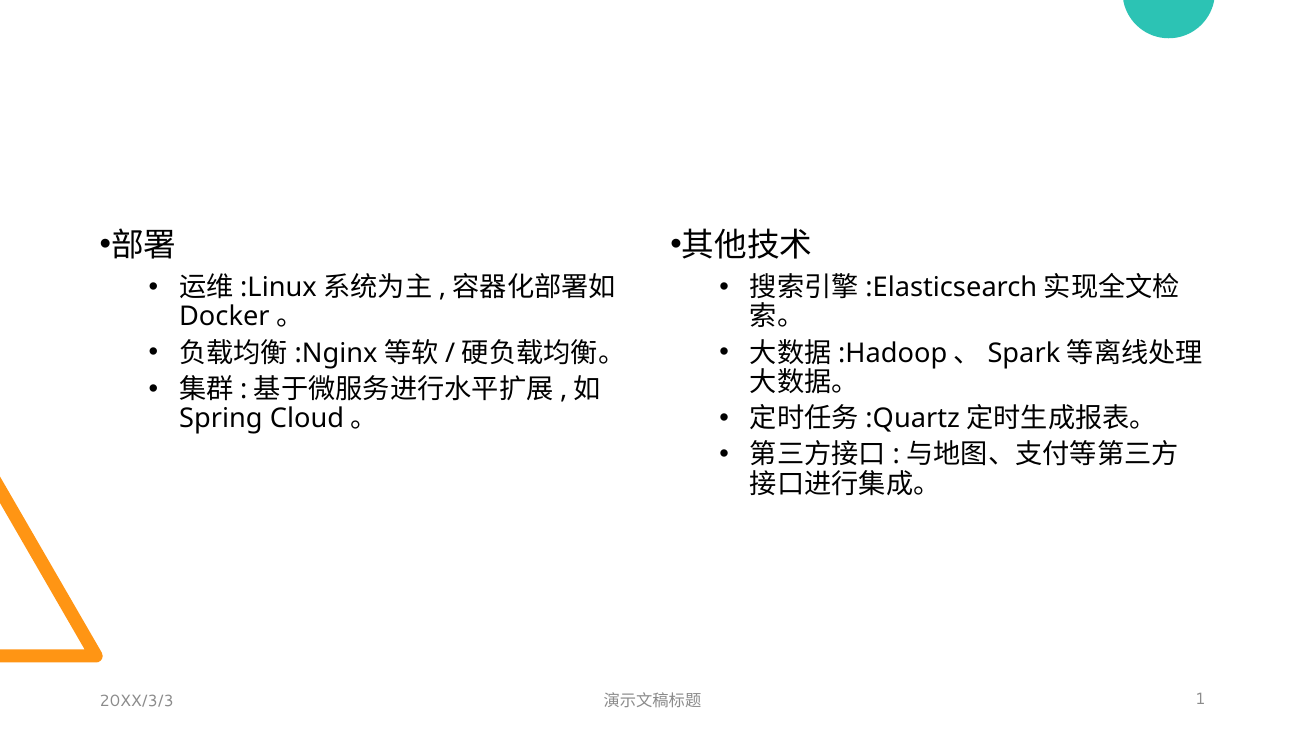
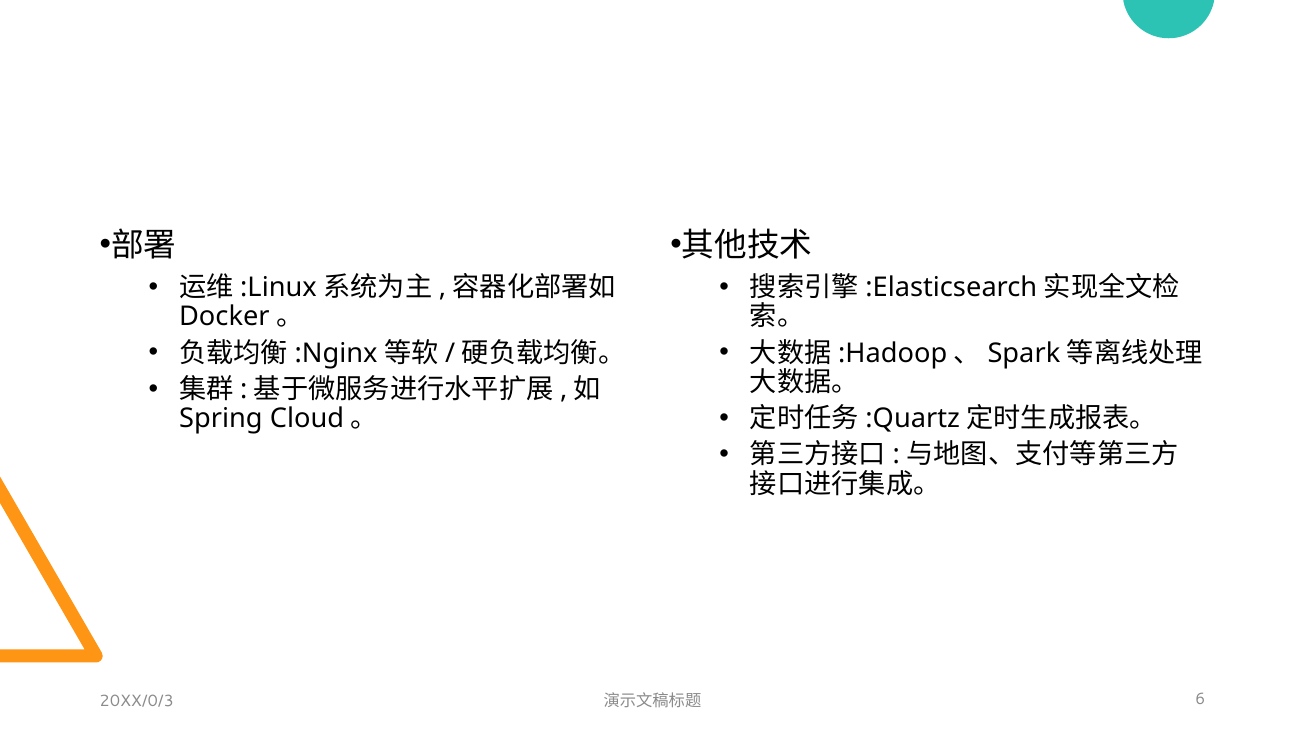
20XX/3/3: 20XX/3/3 -> 20XX/0/3 (137, 701)
1: 1 -> 6 (1200, 699)
